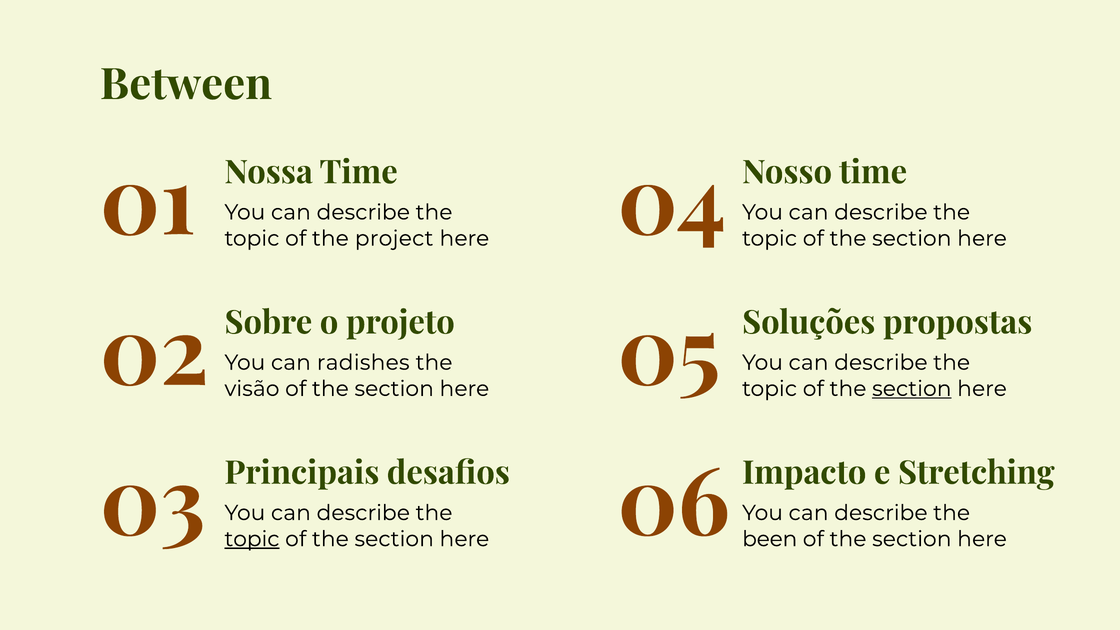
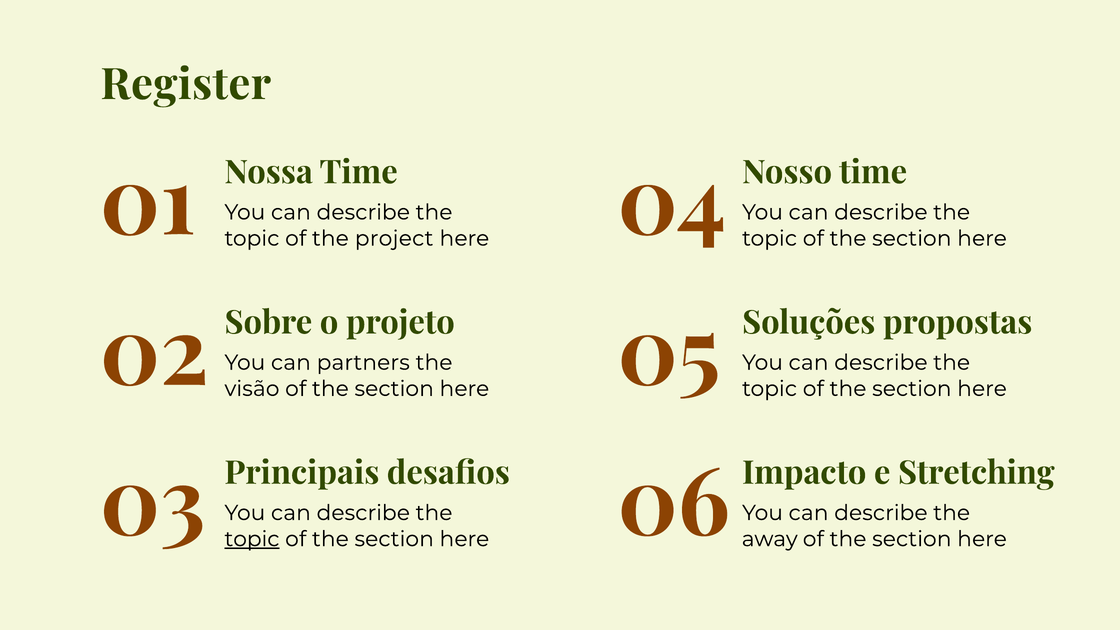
Between: Between -> Register (186, 85)
radishes: radishes -> partners (363, 363)
section underline: present -> none (912, 389)
been: been -> away (770, 539)
